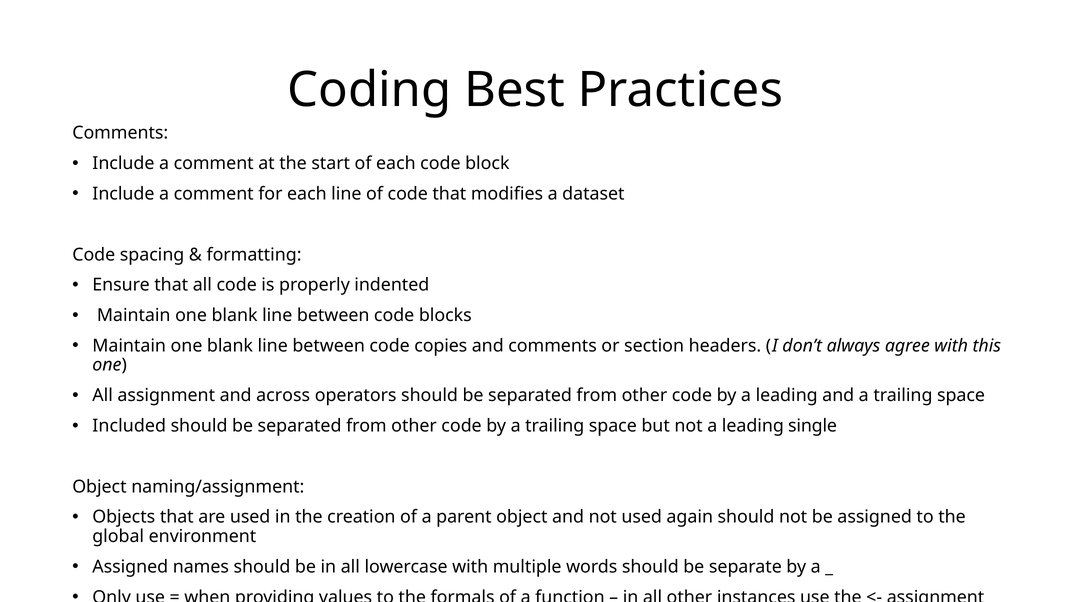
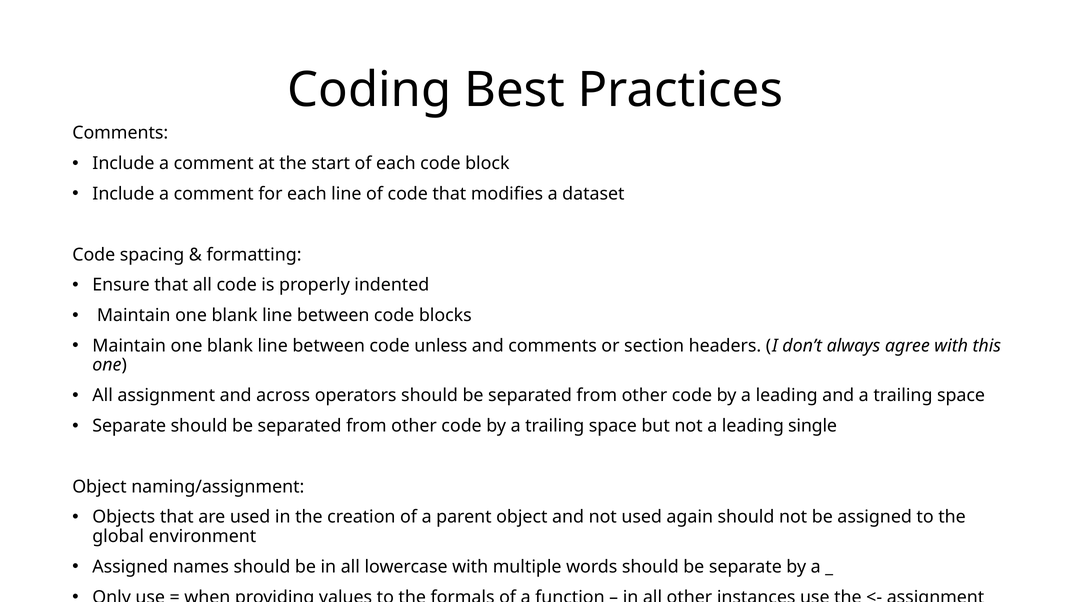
copies: copies -> unless (441, 346)
Included: Included -> Separate (129, 426)
